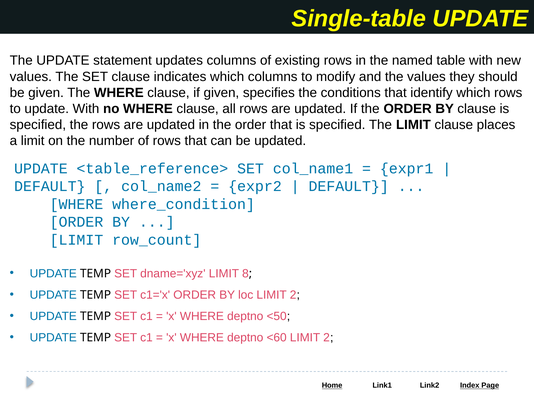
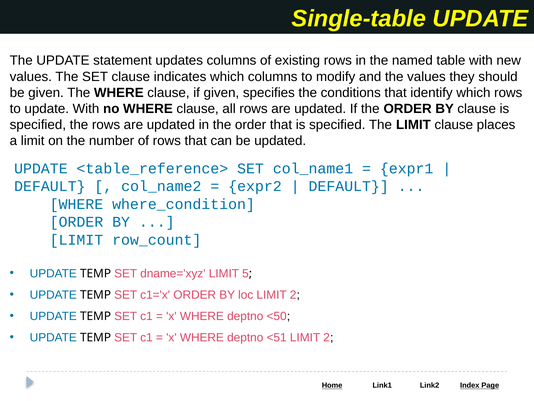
8: 8 -> 5 (245, 273)
<60: <60 -> <51 (277, 337)
